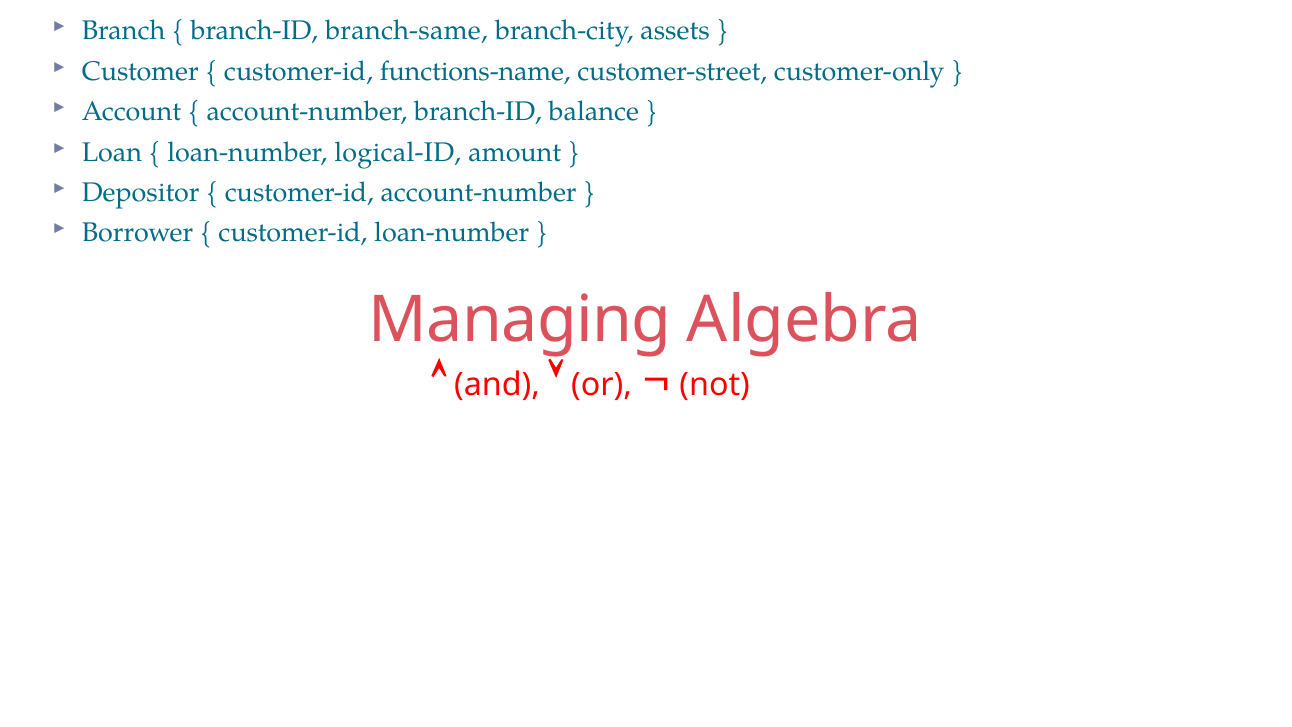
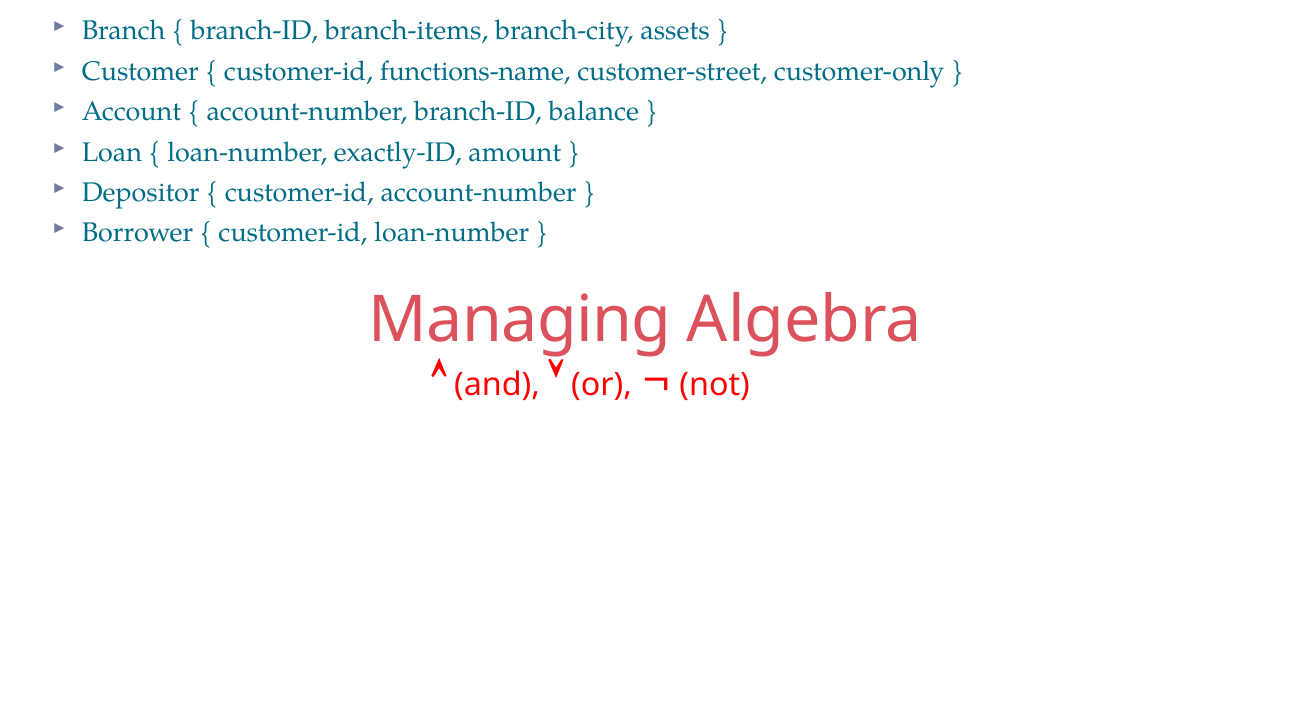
branch-same: branch-same -> branch-items (407, 31)
logical-ID: logical-ID -> exactly-ID (398, 152)
